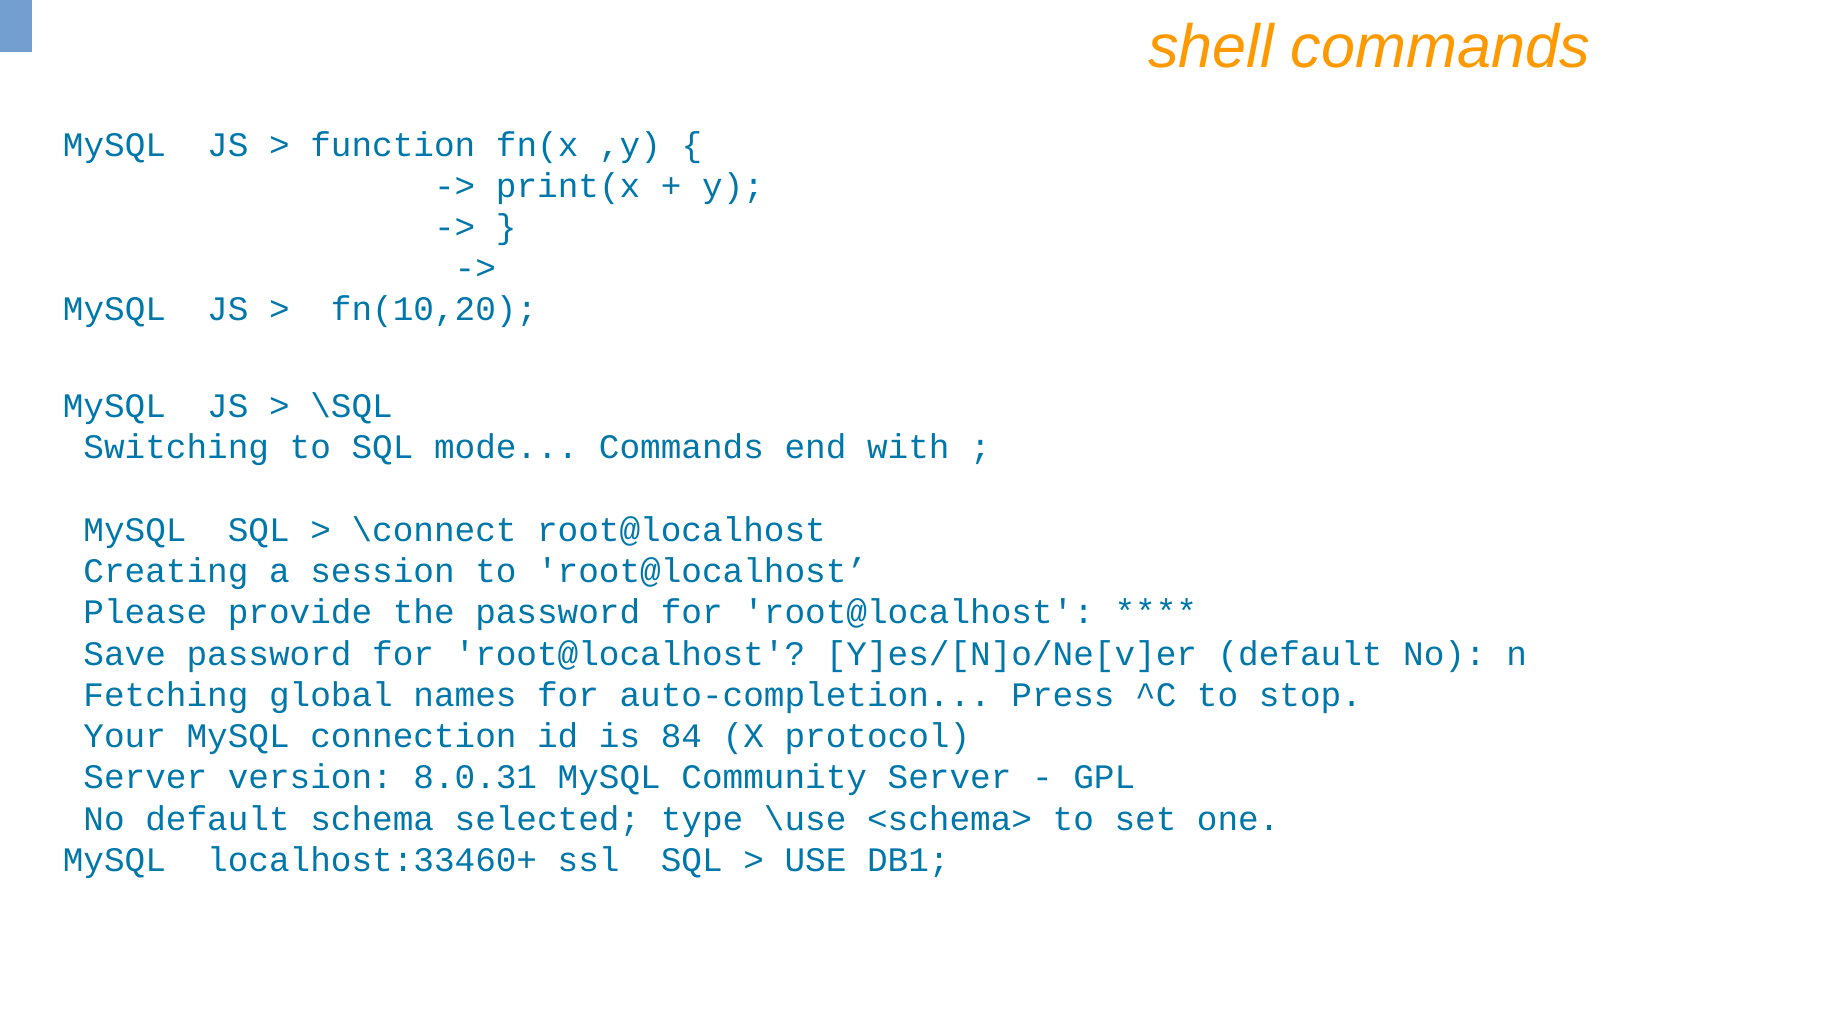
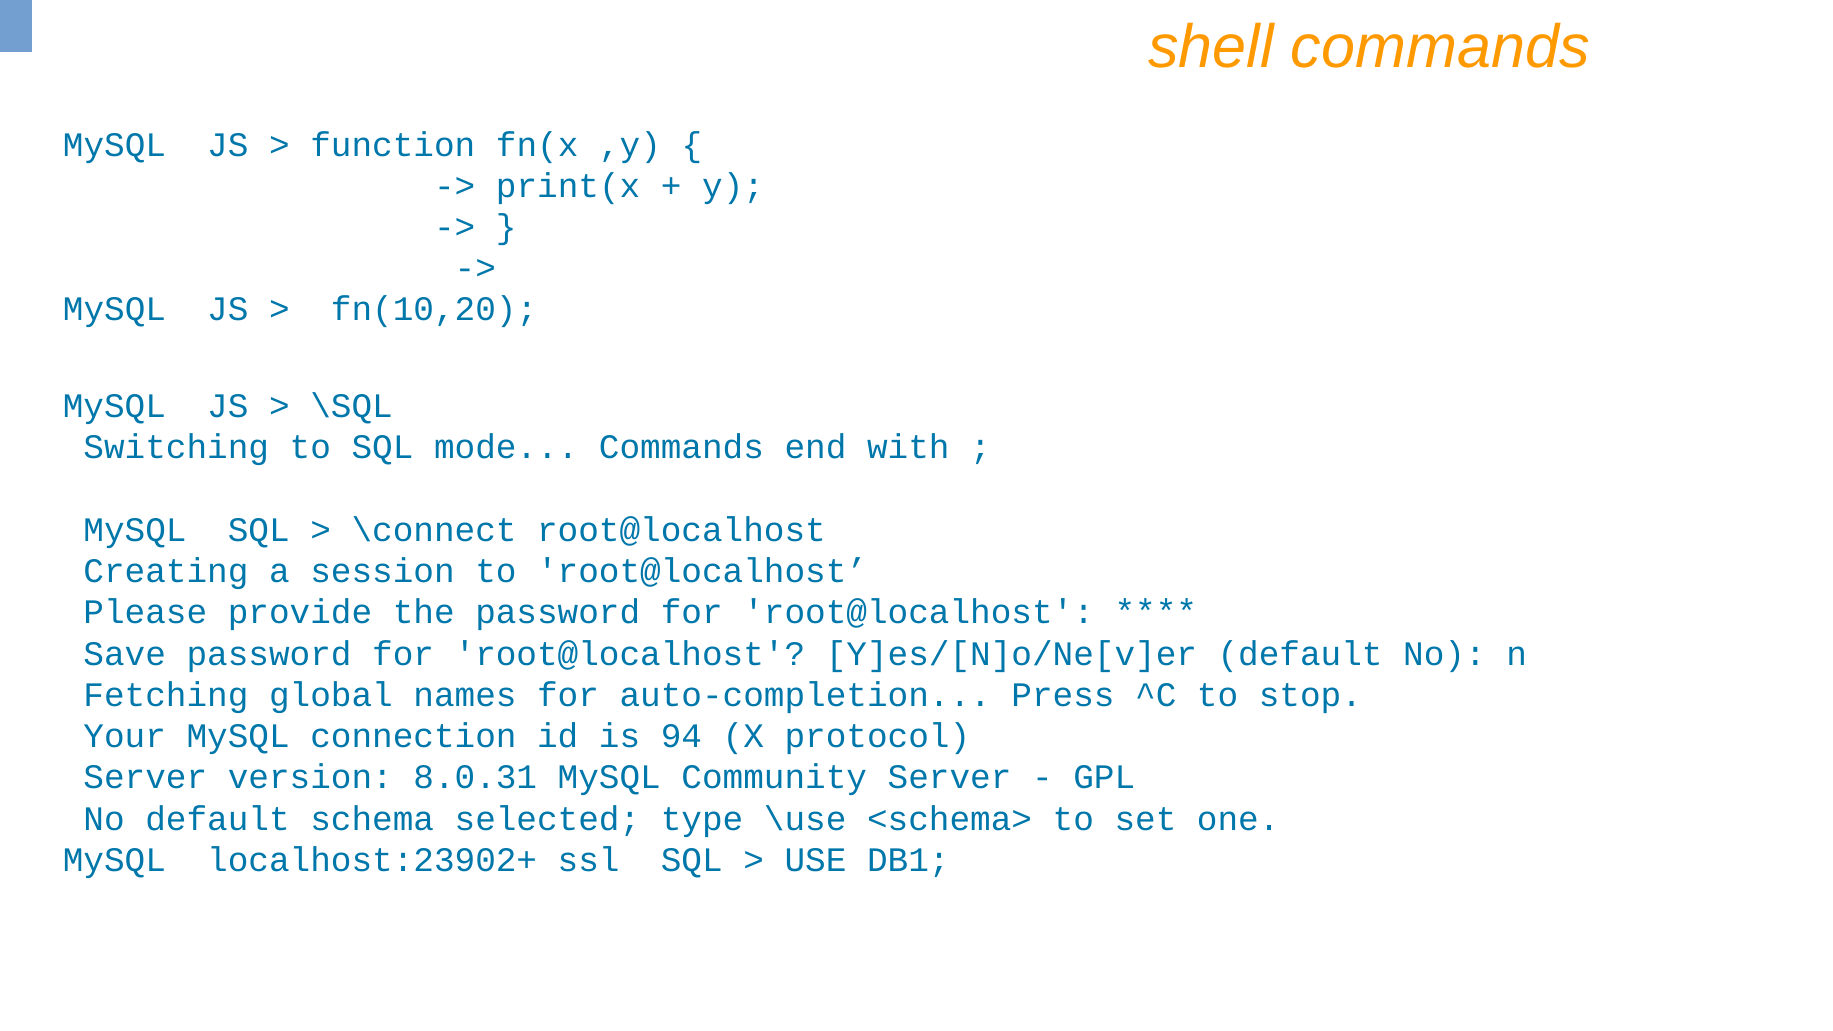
84: 84 -> 94 (681, 736)
localhost:33460+: localhost:33460+ -> localhost:23902+ (372, 860)
